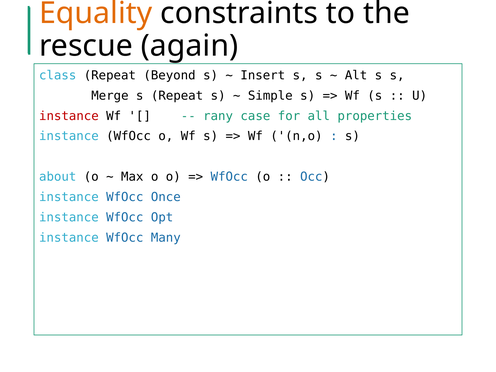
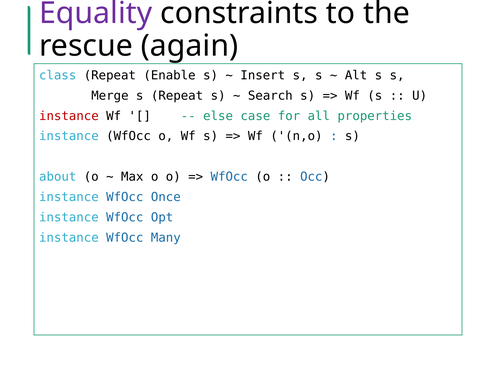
Equality colour: orange -> purple (96, 13)
Beyond: Beyond -> Enable (170, 75)
Simple: Simple -> Search (270, 96)
rany: rany -> else (218, 116)
